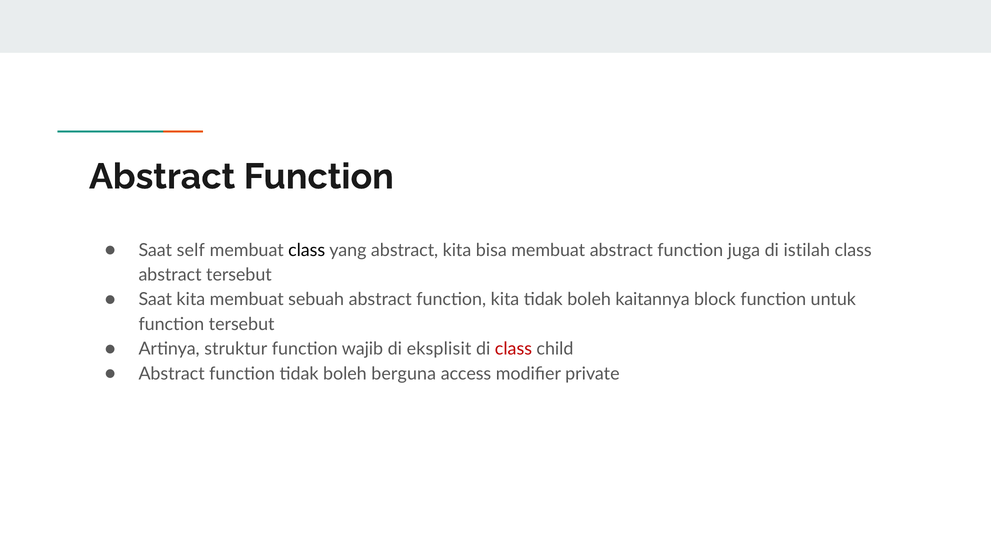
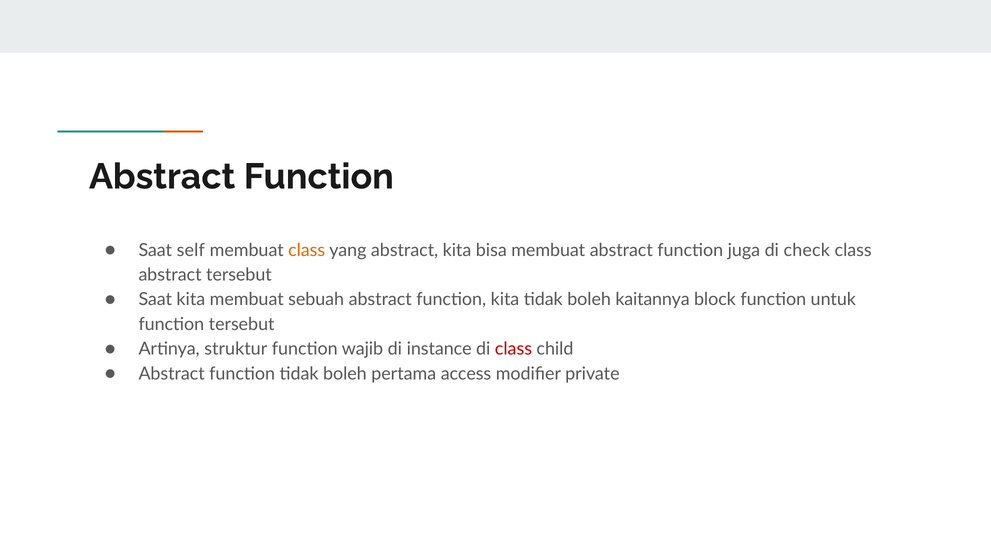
class colour: black -> orange (307, 250)
istilah: istilah -> check (807, 250)
eksplisit: eksplisit -> instance (439, 349)
berguna: berguna -> pertama (404, 374)
